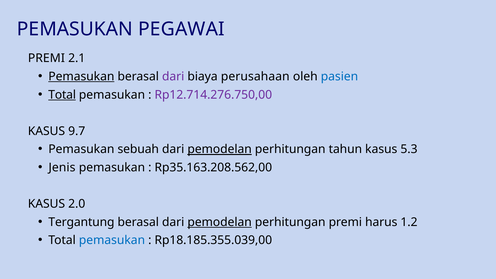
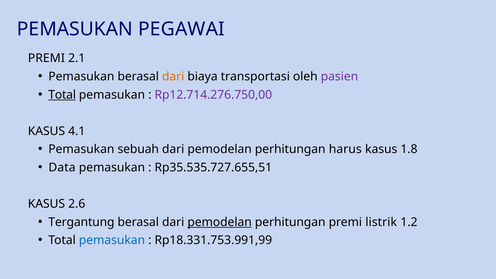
Pemasukan underline: present -> none (81, 77)
dari colour: purple -> orange (173, 77)
perusahaan: perusahaan -> transportasi (255, 77)
pasien colour: blue -> purple (339, 77)
9.7: 9.7 -> 4.1 (77, 131)
pemodelan underline: present -> none (220, 149)
tahun: tahun -> harus (345, 149)
5.3: 5.3 -> 1.8 (409, 149)
Jenis: Jenis -> Data (62, 168)
Rp35.163.208.562,00: Rp35.163.208.562,00 -> Rp35.535.727.655,51 (213, 168)
2.0: 2.0 -> 2.6 (77, 204)
harus: harus -> listrik (381, 222)
Rp18.185.355.039,00: Rp18.185.355.039,00 -> Rp18.331.753.991,99 (213, 240)
